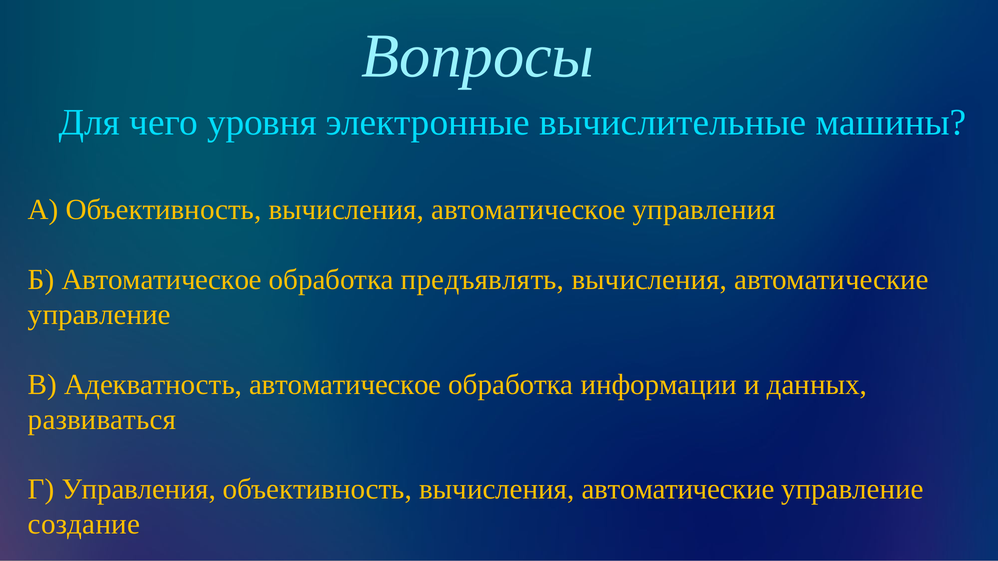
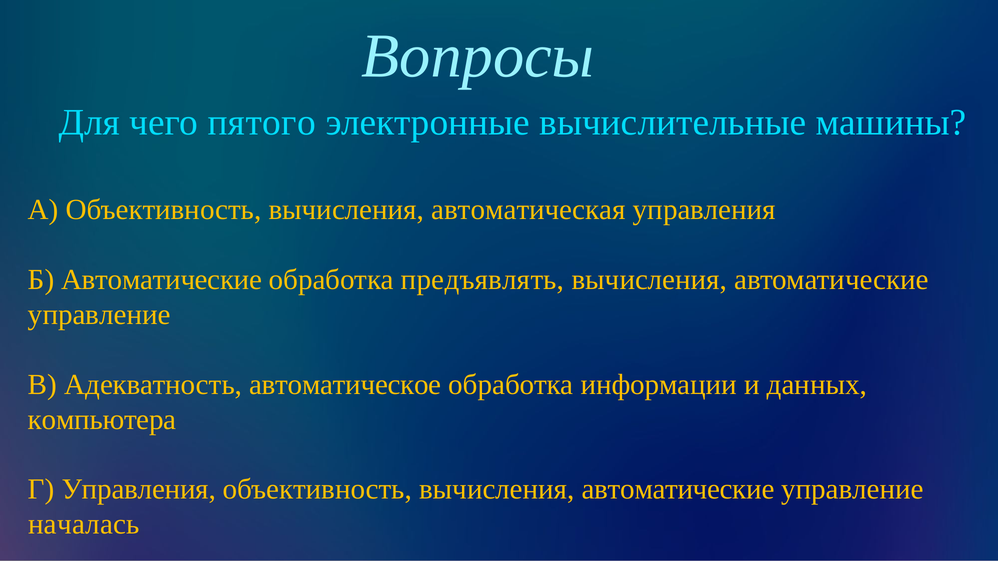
уровня: уровня -> пятого (262, 123)
вычисления автоматическое: автоматическое -> автоматическая (528, 210)
Б Автоматическое: Автоматическое -> Автоматические (162, 280)
развиваться: развиваться -> компьютера (102, 420)
создание: создание -> началась (84, 525)
